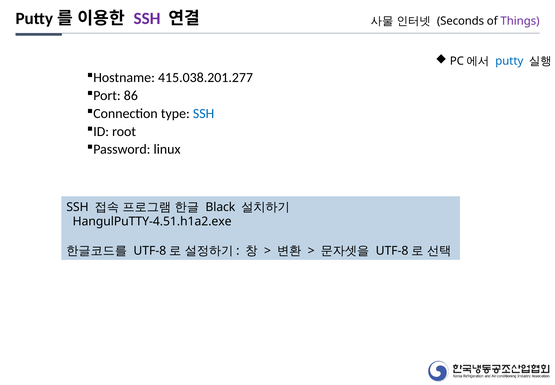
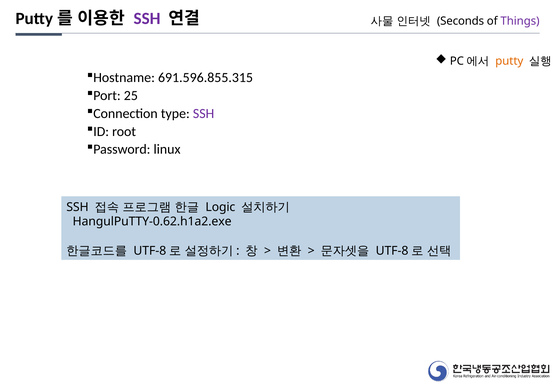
putty colour: blue -> orange (509, 61)
415.038.201.277: 415.038.201.277 -> 691.596.855.315 (206, 78)
86: 86 -> 25 (131, 95)
SSH colour: blue -> purple (204, 113)
Black: Black -> Logic (220, 207)
HangulPuTTY-4.51.h1a2.exe: HangulPuTTY-4.51.h1a2.exe -> HangulPuTTY-0.62.h1a2.exe (152, 221)
